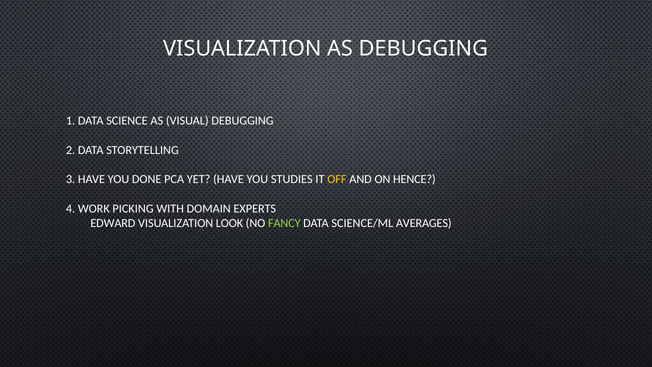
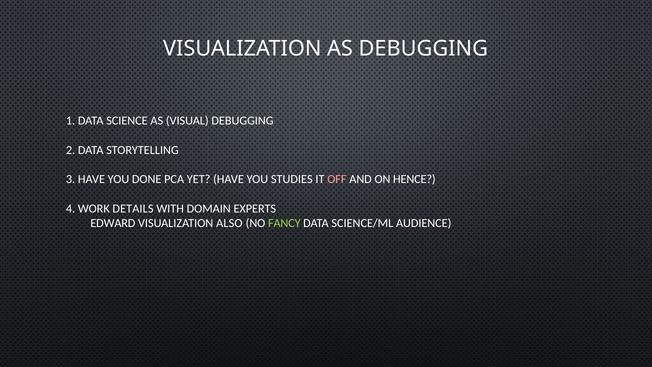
OFF colour: yellow -> pink (337, 179)
PICKING: PICKING -> DETAILS (133, 209)
LOOK: LOOK -> ALSO (229, 223)
AVERAGES: AVERAGES -> AUDIENCE (424, 223)
